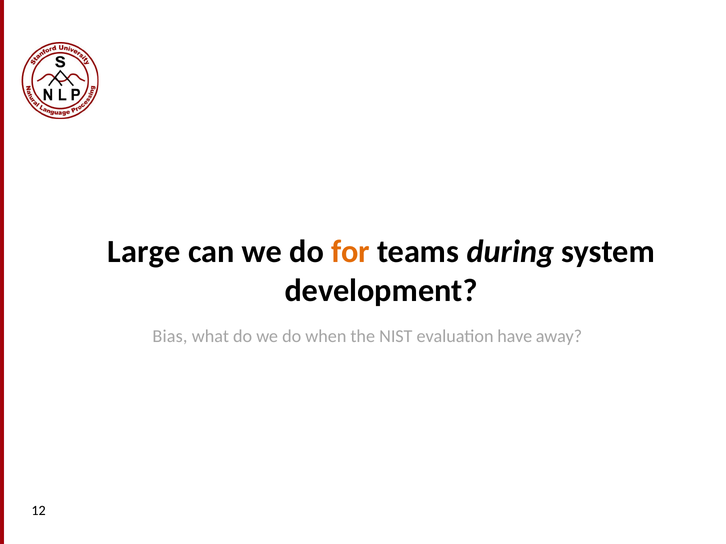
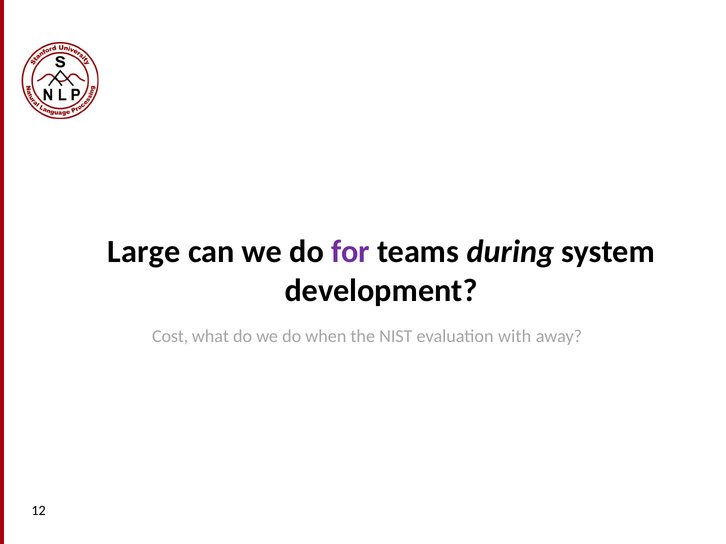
for colour: orange -> purple (350, 252)
Bias: Bias -> Cost (170, 336)
have: have -> with (515, 336)
